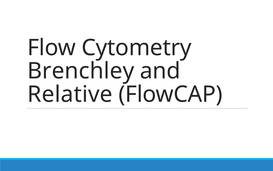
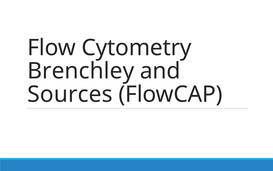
Relative: Relative -> Sources (70, 94)
